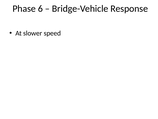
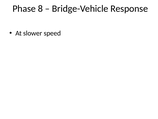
6: 6 -> 8 (40, 9)
